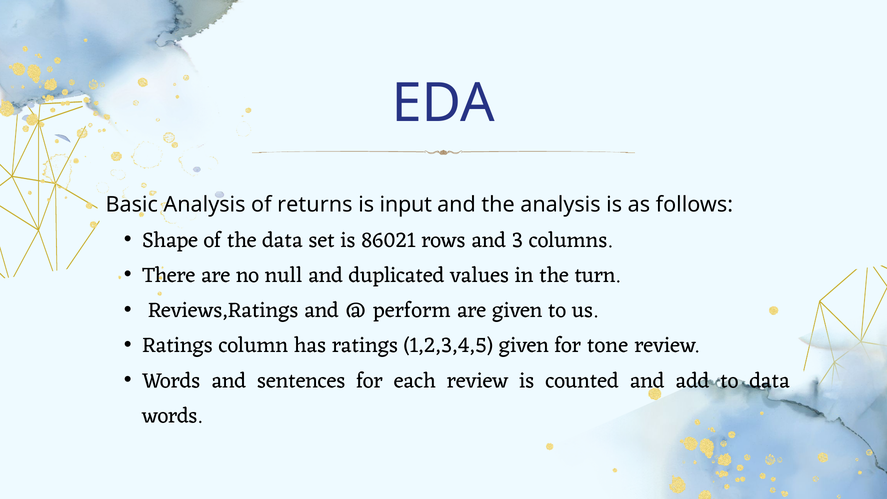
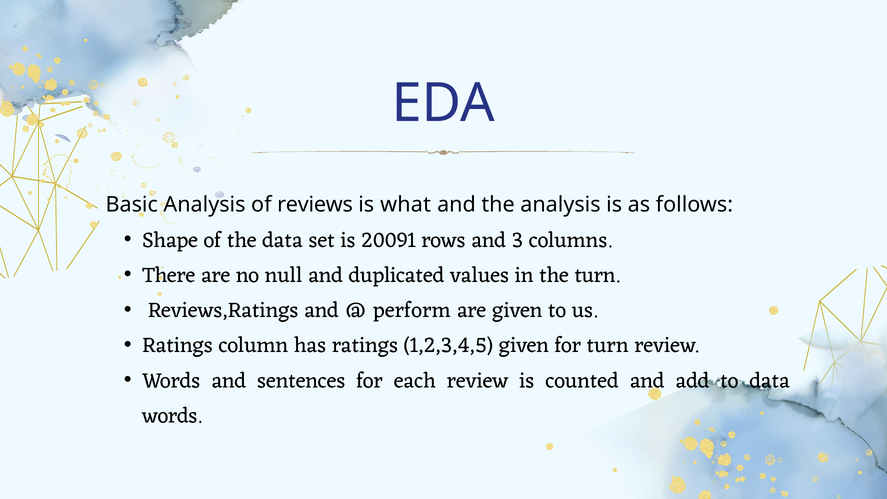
returns: returns -> reviews (315, 205)
input: input -> what (406, 205)
86021: 86021 -> 20091 (389, 240)
for tone: tone -> turn (608, 345)
